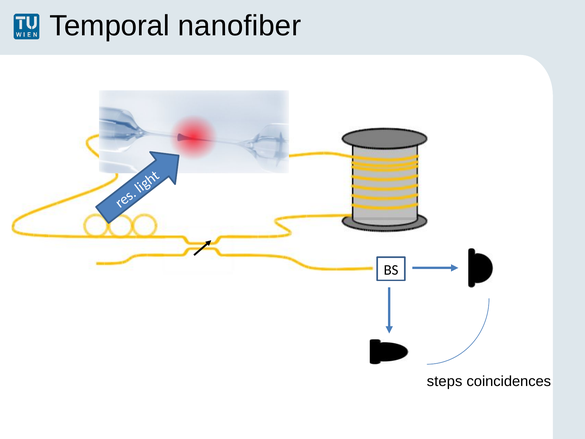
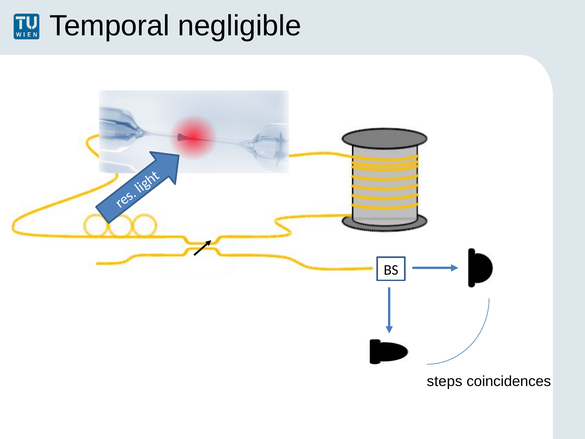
nanofiber: nanofiber -> negligible (240, 26)
